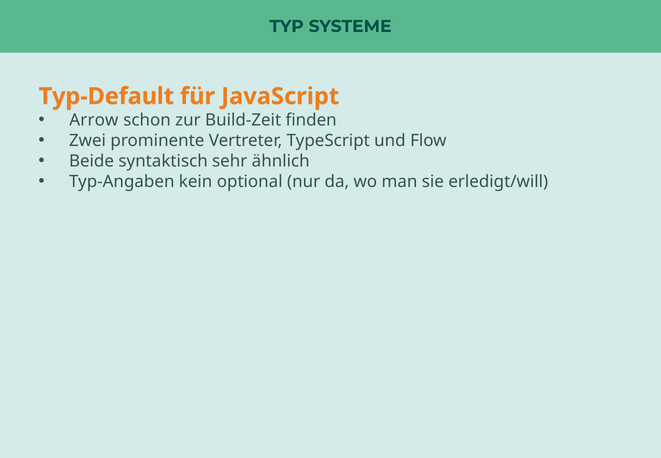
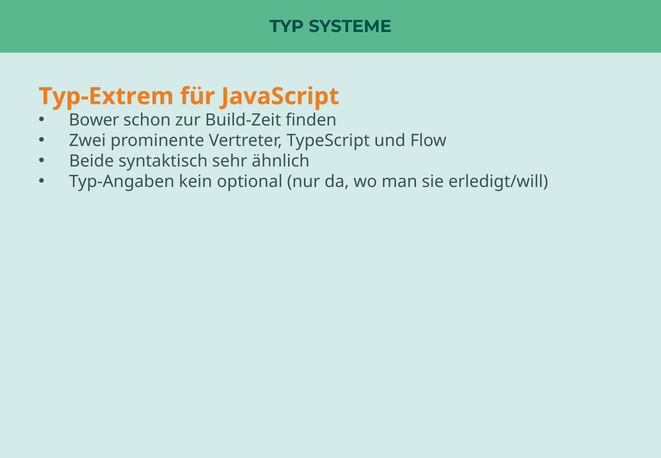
Typ-Default: Typ-Default -> Typ-Extrem (106, 96)
Arrow: Arrow -> Bower (94, 120)
